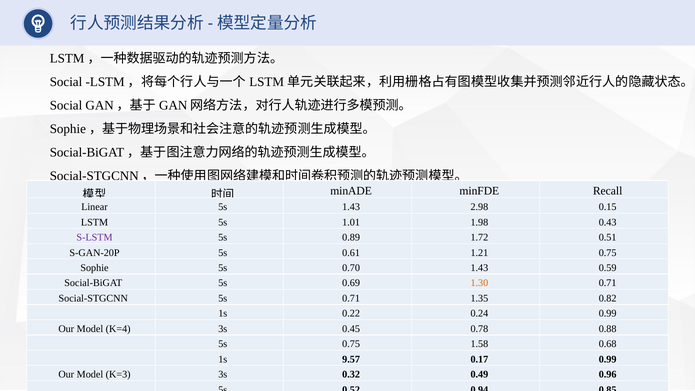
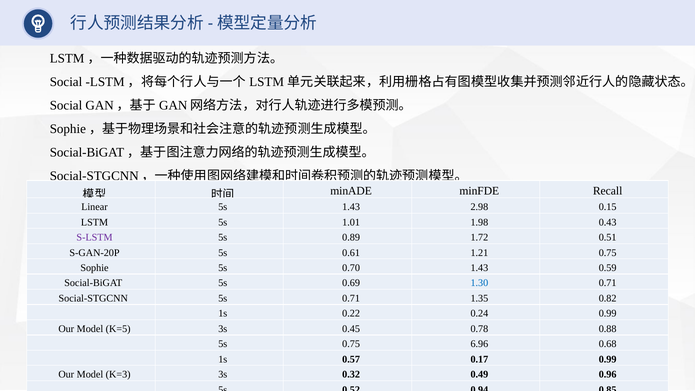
1.30 colour: orange -> blue (479, 283)
K=4: K=4 -> K=5 (118, 329)
1.58: 1.58 -> 6.96 (479, 344)
9.57: 9.57 -> 0.57 (351, 359)
